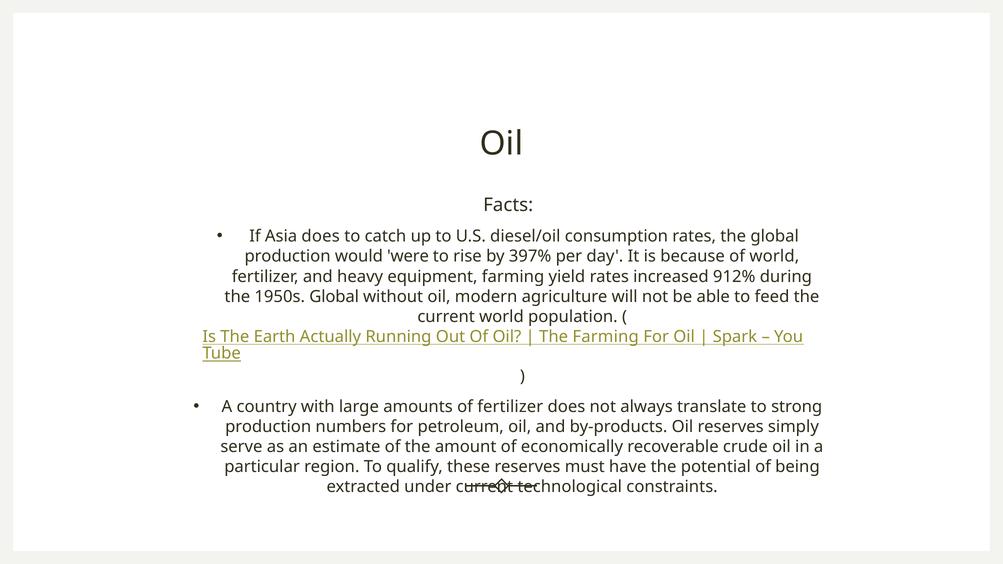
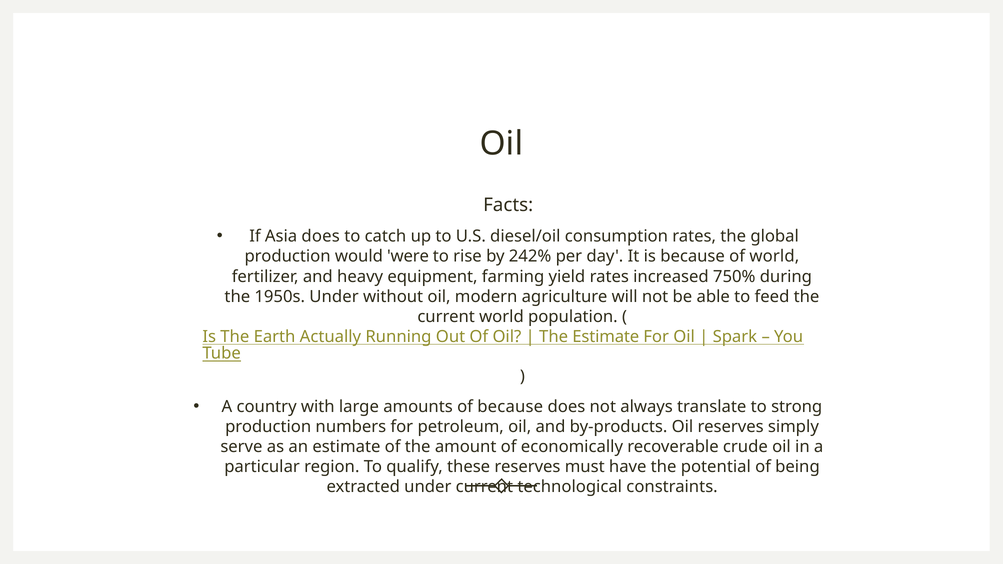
397%: 397% -> 242% (530, 257)
912%: 912% -> 750% (734, 277)
1950s Global: Global -> Under (334, 297)
The Farming: Farming -> Estimate (606, 337)
of fertilizer: fertilizer -> because (510, 407)
